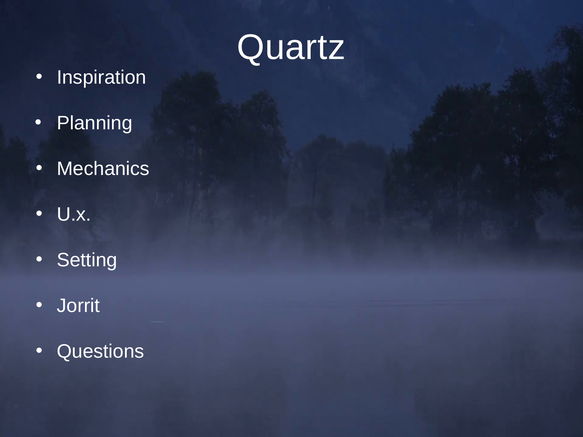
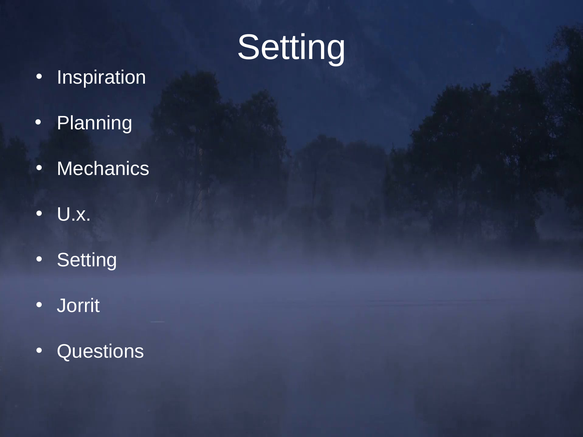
Quartz: Quartz -> Setting (292, 47)
